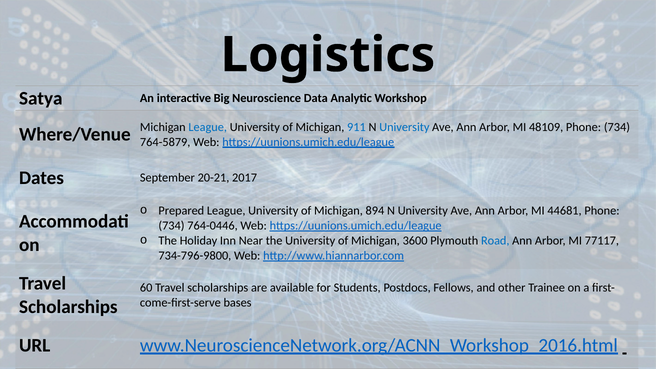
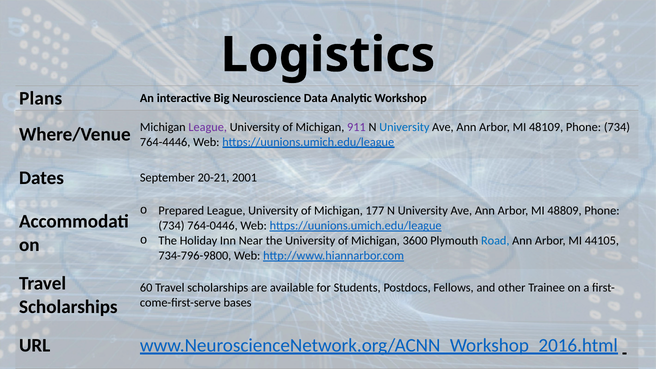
Satya: Satya -> Plans (41, 98)
League colour: blue -> purple (208, 127)
911 colour: blue -> purple (356, 127)
764-5879: 764-5879 -> 764-4446 (165, 142)
2017: 2017 -> 2001 (245, 178)
894: 894 -> 177 (375, 211)
44681: 44681 -> 48809 (565, 211)
77117: 77117 -> 44105 (602, 241)
